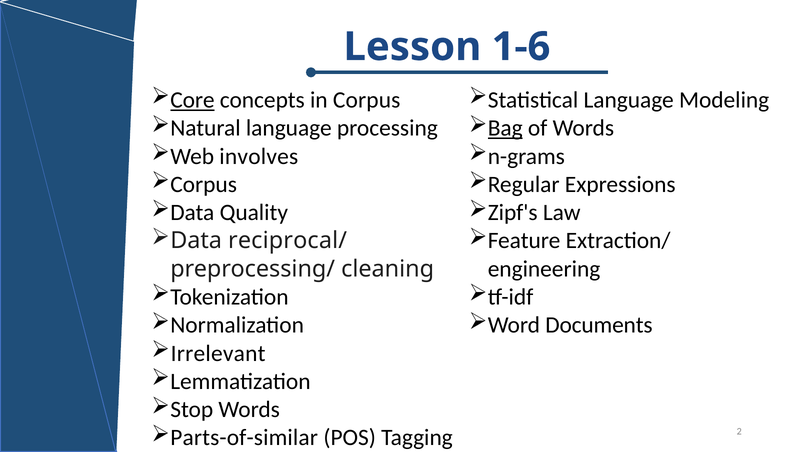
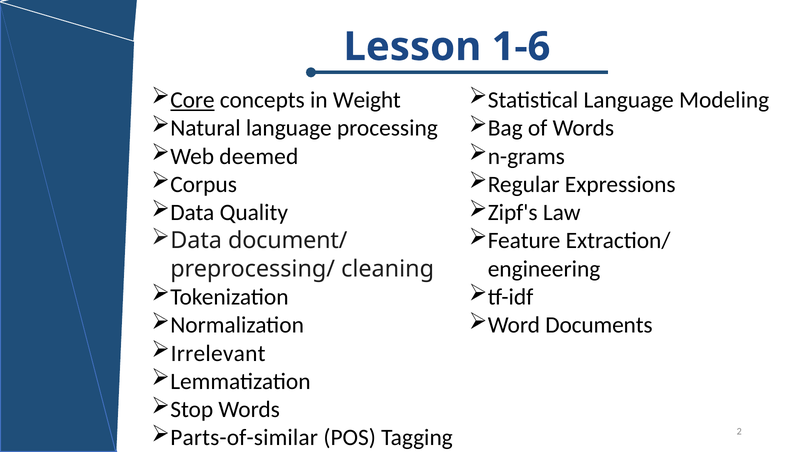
in Corpus: Corpus -> Weight (367, 100)
Bag underline: present -> none (505, 128)
involves: involves -> deemed (259, 156)
reciprocal/: reciprocal/ -> document/ (288, 241)
